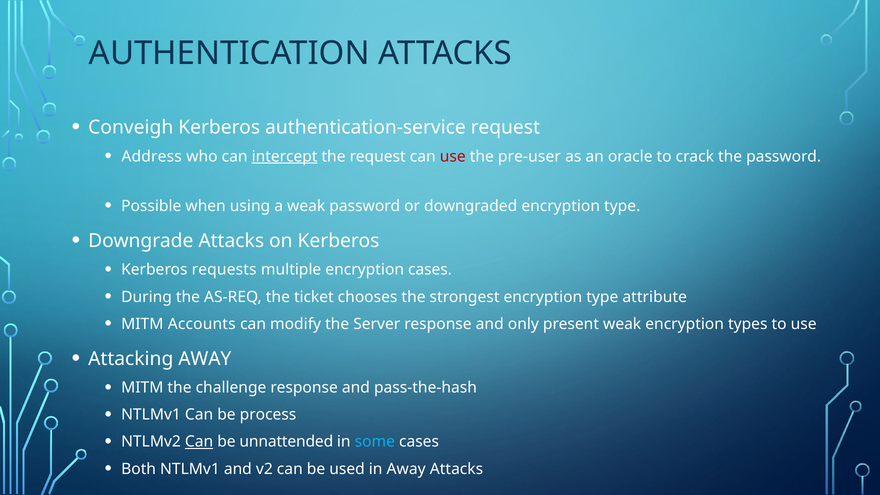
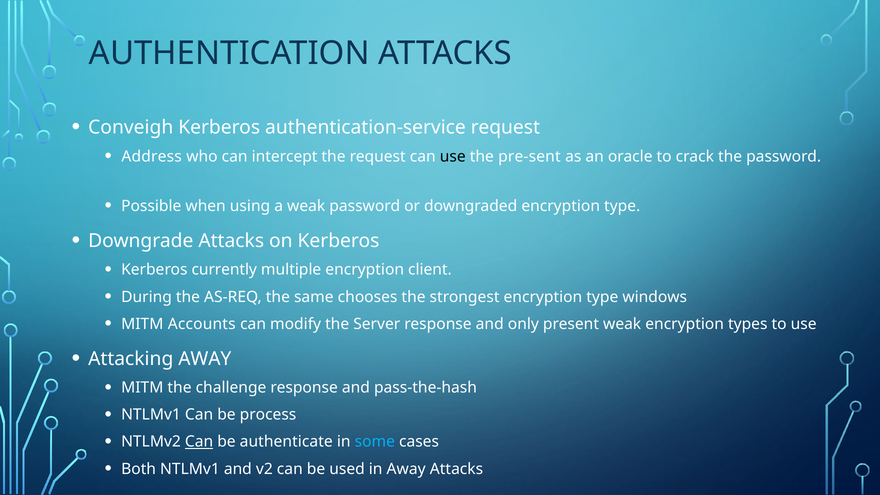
intercept underline: present -> none (285, 156)
use colour: red -> black (453, 156)
pre-user: pre-user -> pre-sent (529, 156)
requests: requests -> currently (224, 270)
encryption cases: cases -> client (430, 270)
ticket: ticket -> same (314, 297)
attribute: attribute -> windows (655, 297)
unnattended: unnattended -> authenticate (286, 442)
